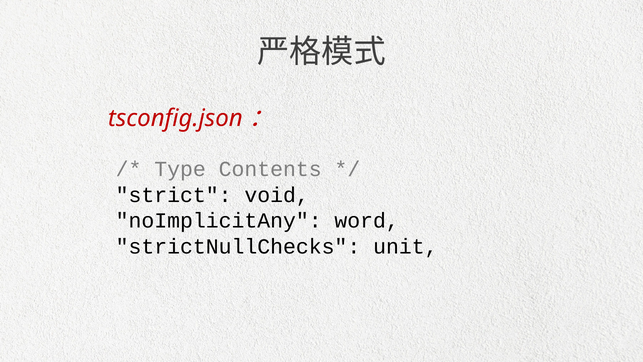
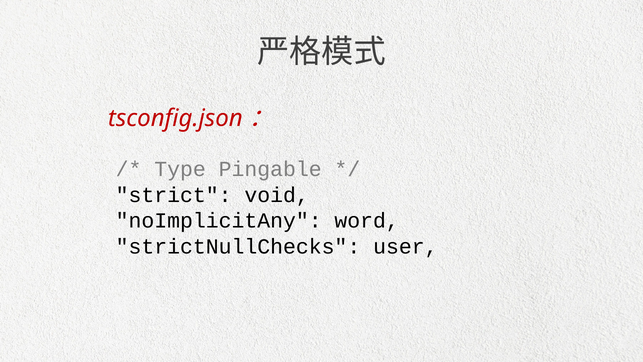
Contents: Contents -> Pingable (270, 169)
unit: unit -> user (405, 246)
